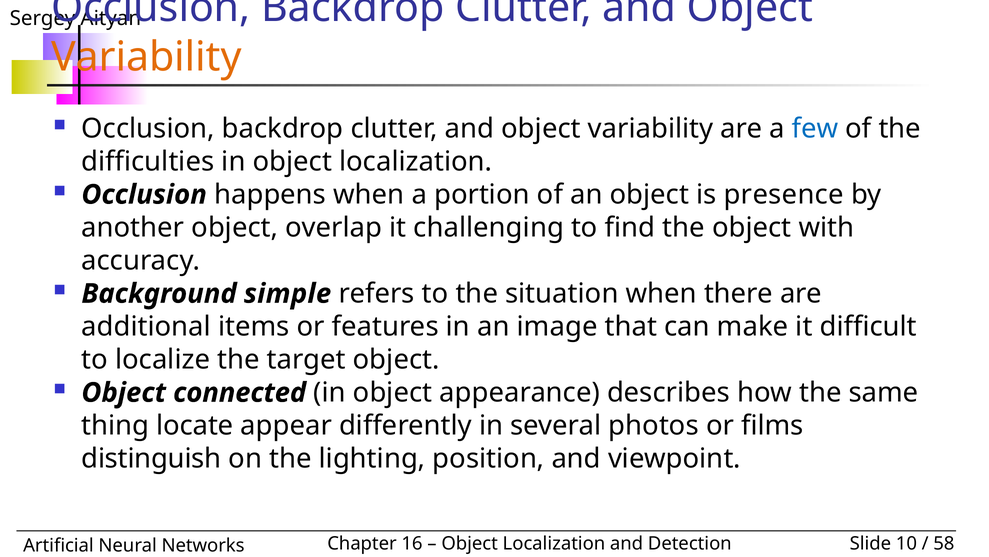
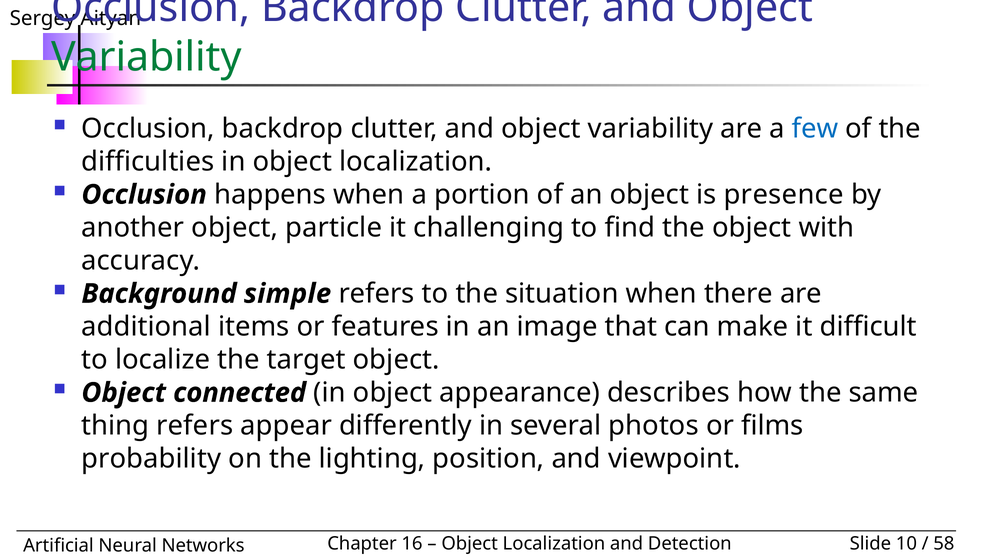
Variability colour: orange -> green (146, 57)
overlap: overlap -> particle (334, 227)
thing locate: locate -> refers (195, 425)
distinguish: distinguish -> probability (151, 458)
